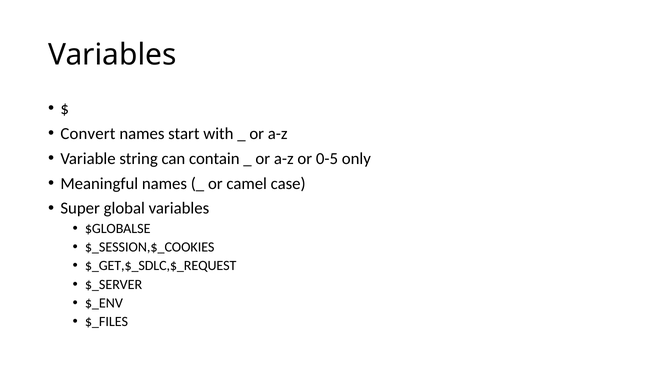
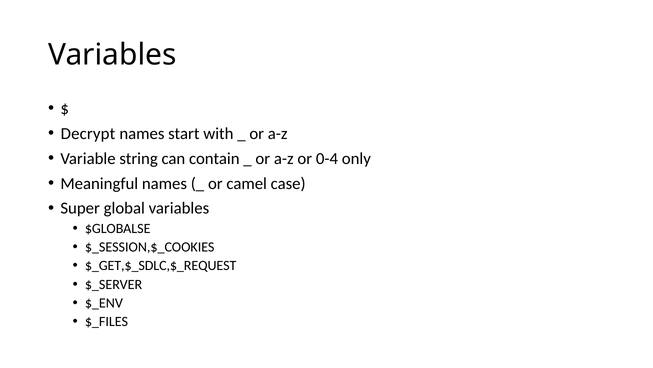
Convert: Convert -> Decrypt (88, 133)
0-5: 0-5 -> 0-4 (327, 158)
